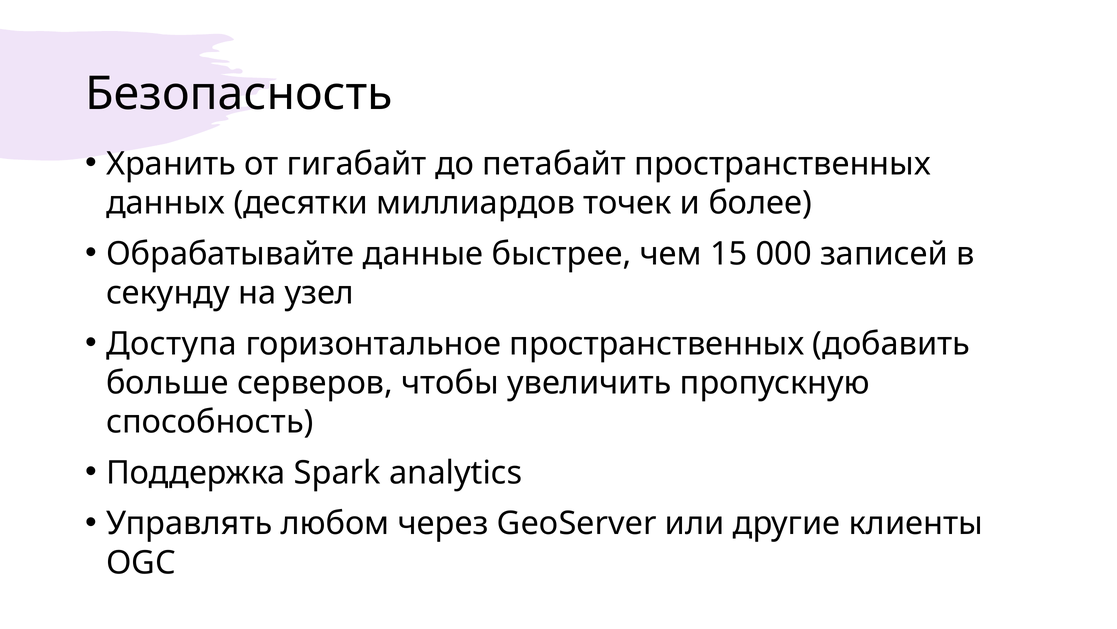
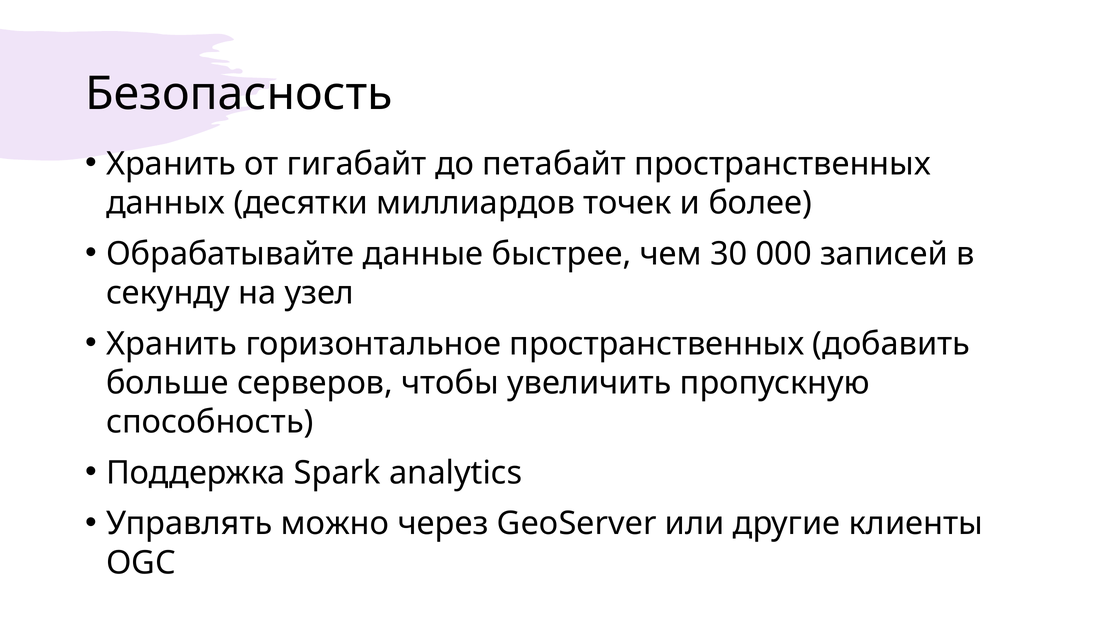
15: 15 -> 30 (729, 253)
Доступа: Доступа -> Хранить (172, 343)
любом: любом -> можно (335, 523)
